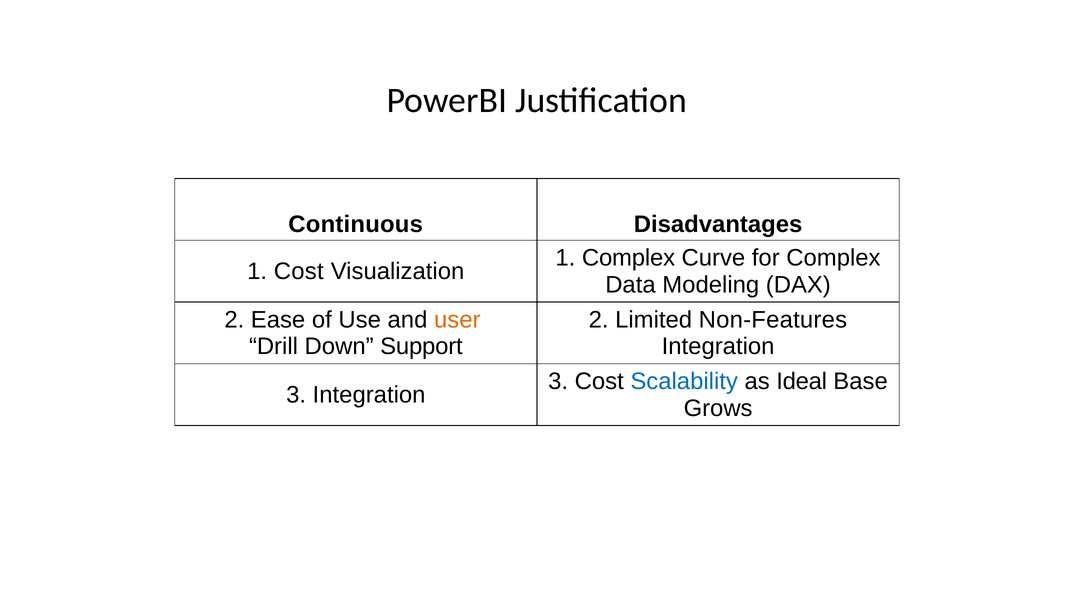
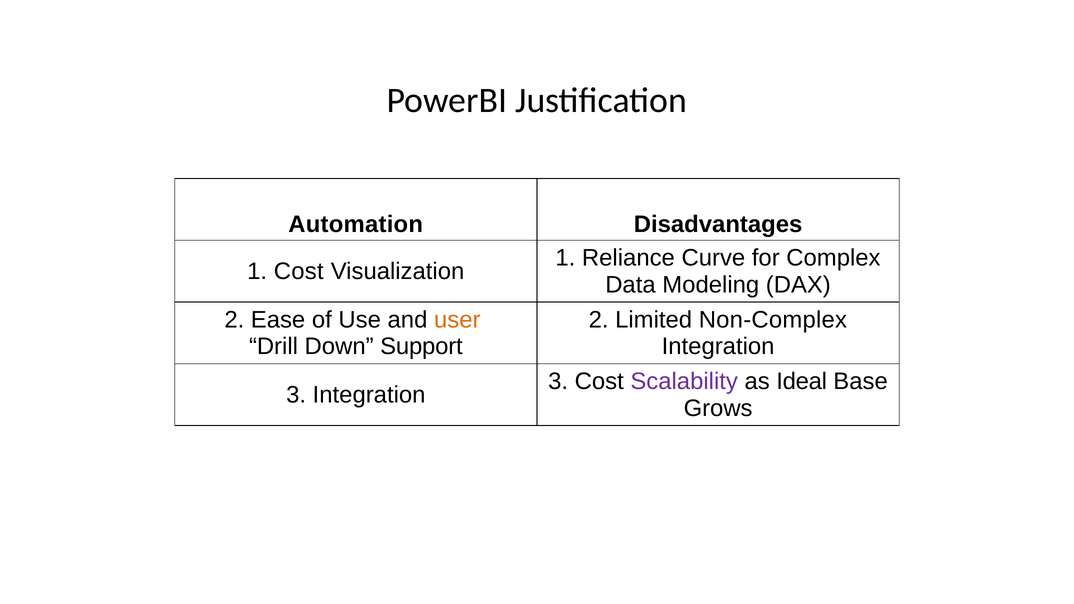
Continuous: Continuous -> Automation (356, 225)
1 Complex: Complex -> Reliance (628, 258)
Non-Features: Non-Features -> Non-Complex (773, 320)
Scalability colour: blue -> purple (684, 382)
